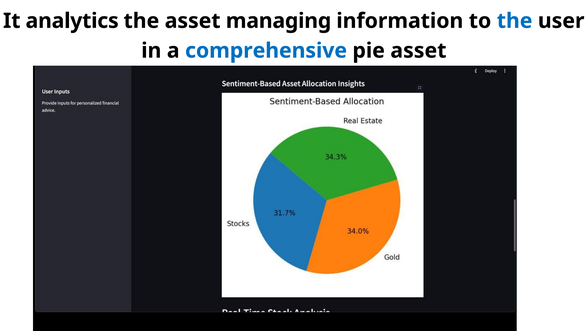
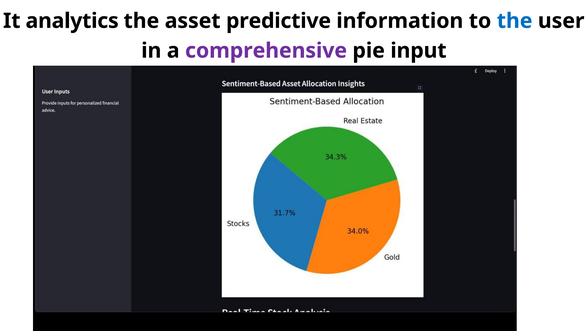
managing: managing -> predictive (279, 21)
comprehensive colour: blue -> purple (266, 51)
pie asset: asset -> input (418, 51)
